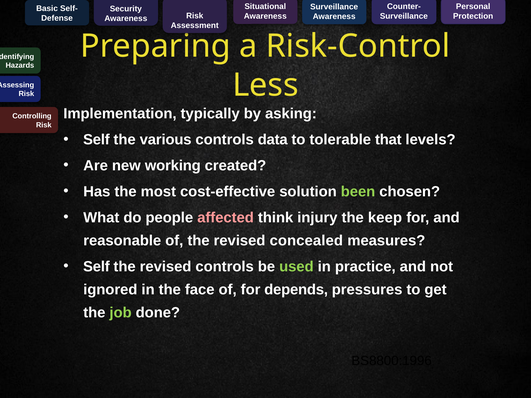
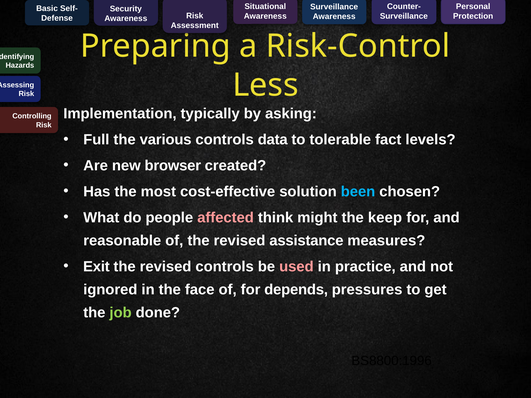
Self: Self -> Full (96, 140)
that: that -> fact (388, 140)
working: working -> browser (173, 166)
been colour: light green -> light blue (358, 192)
injury: injury -> might (317, 218)
concealed: concealed -> assistance (306, 241)
Self: Self -> Exit (96, 267)
used colour: light green -> pink (296, 267)
